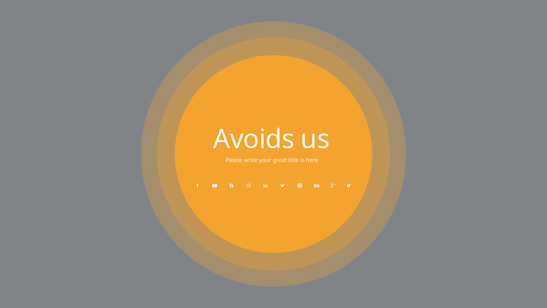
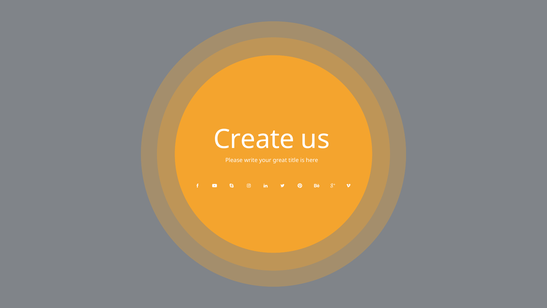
Avoids: Avoids -> Create (254, 139)
